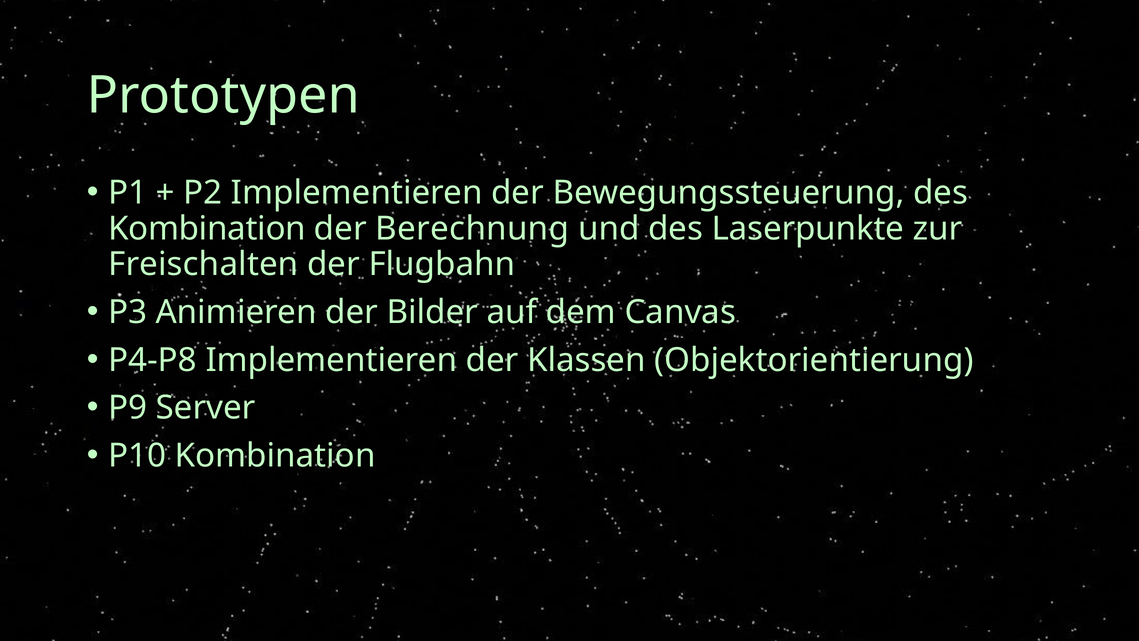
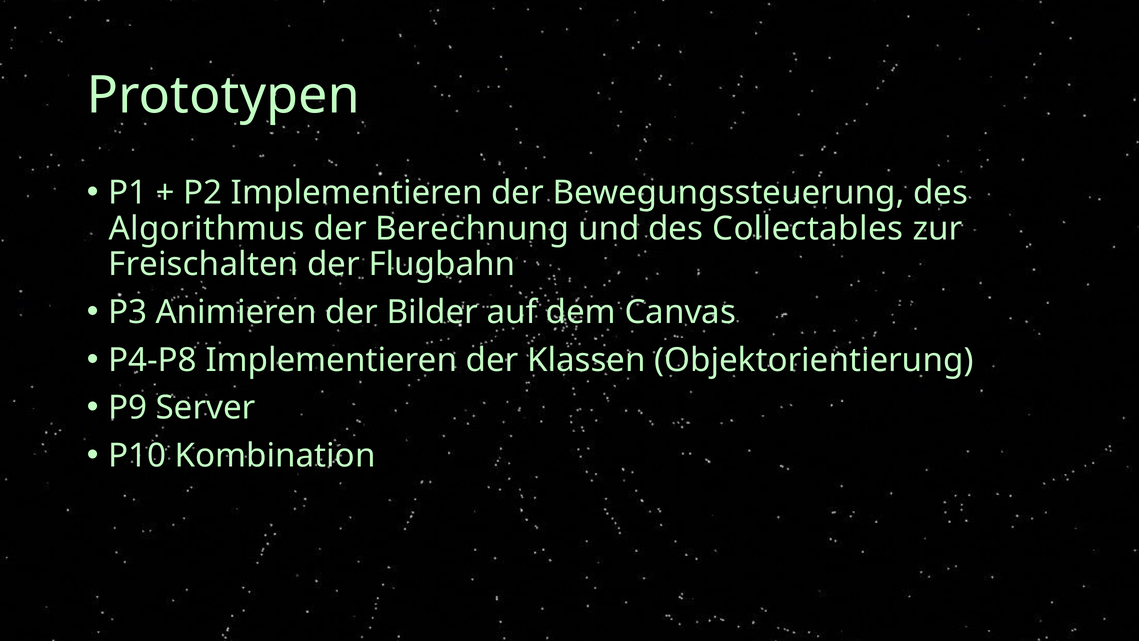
Kombination: Kombination -> Algorithmus (207, 228)
Laserpunkte: Laserpunkte -> Collectables (808, 228)
